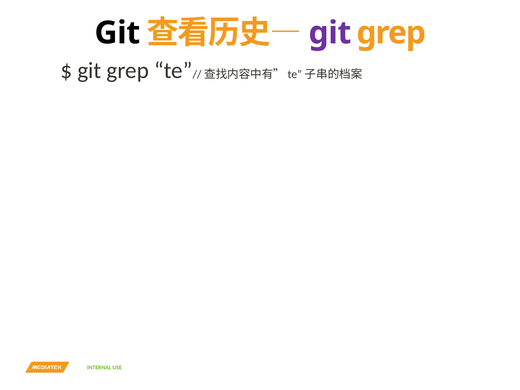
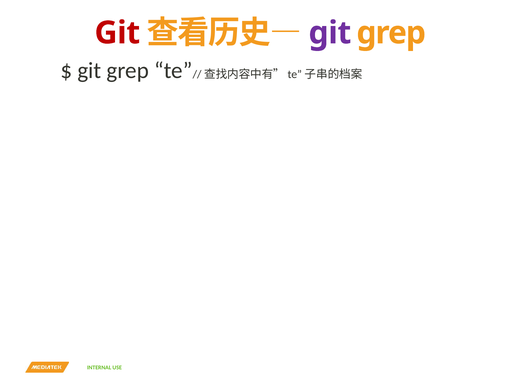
Git colour: black -> red (117, 33)
